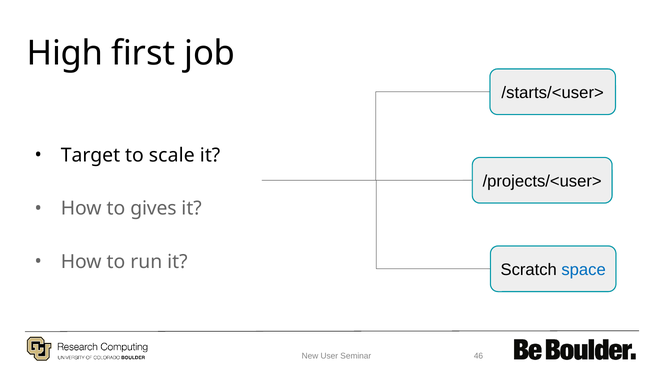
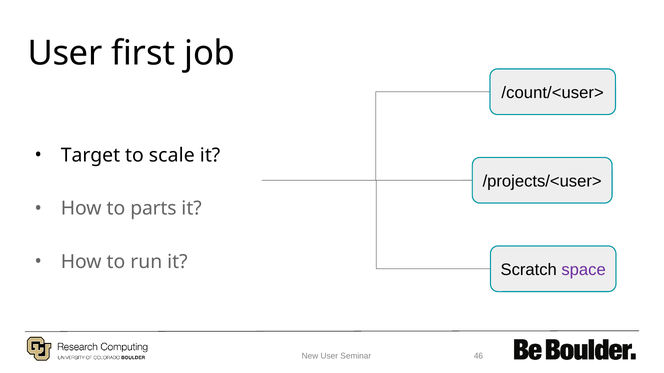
High: High -> User (65, 53)
/starts/<user>: /starts/<user> -> /count/<user> (553, 93)
gives: gives -> parts (153, 209)
space colour: blue -> purple (584, 270)
